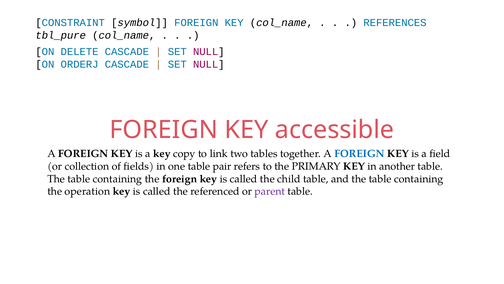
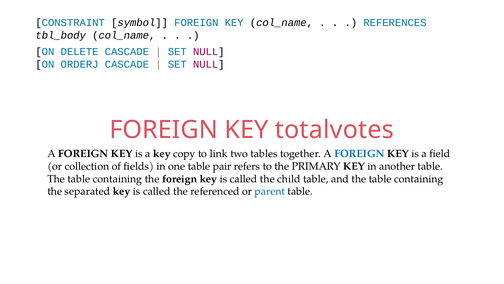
tbl_pure: tbl_pure -> tbl_body (61, 35)
accessible: accessible -> totalvotes (334, 130)
operation: operation -> separated (87, 191)
parent colour: purple -> blue (270, 191)
